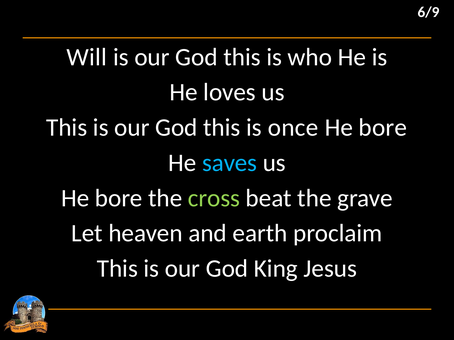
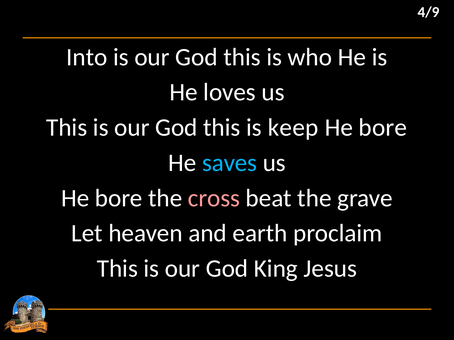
6/9: 6/9 -> 4/9 (428, 12)
Will: Will -> Into (87, 57)
once: once -> keep (293, 128)
cross colour: light green -> pink (214, 198)
